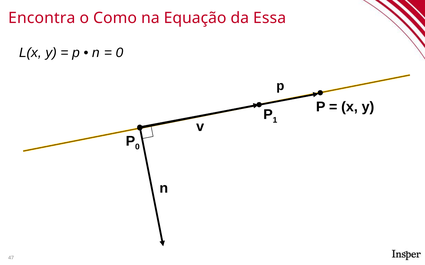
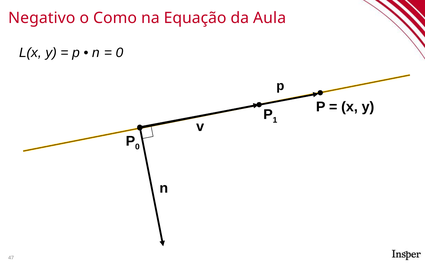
Encontra: Encontra -> Negativo (42, 18)
Essa: Essa -> Aula (270, 18)
